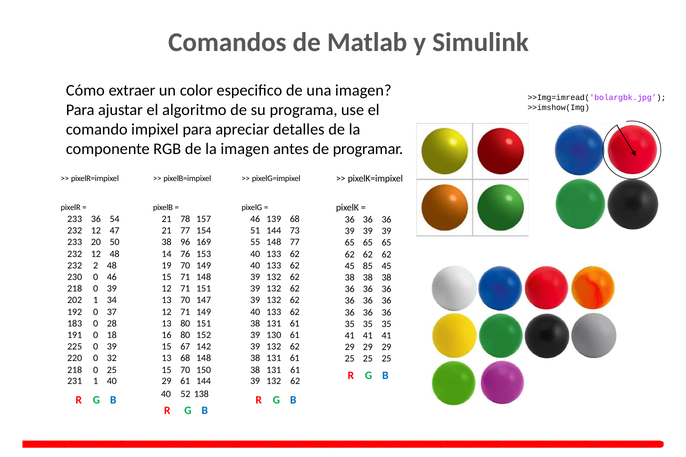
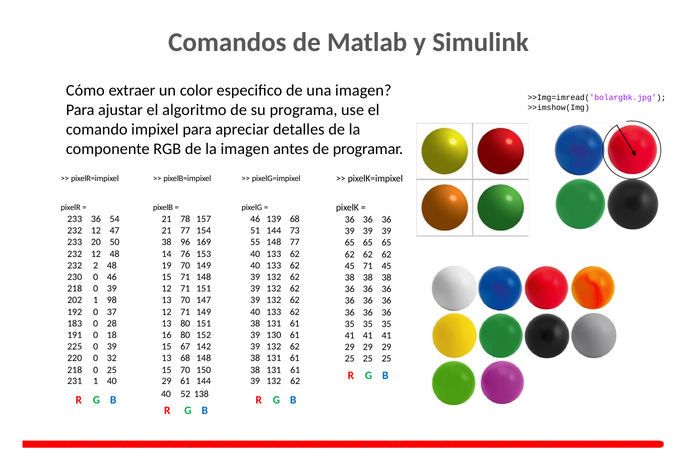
45 85: 85 -> 71 (368, 266)
34: 34 -> 98 (112, 301)
